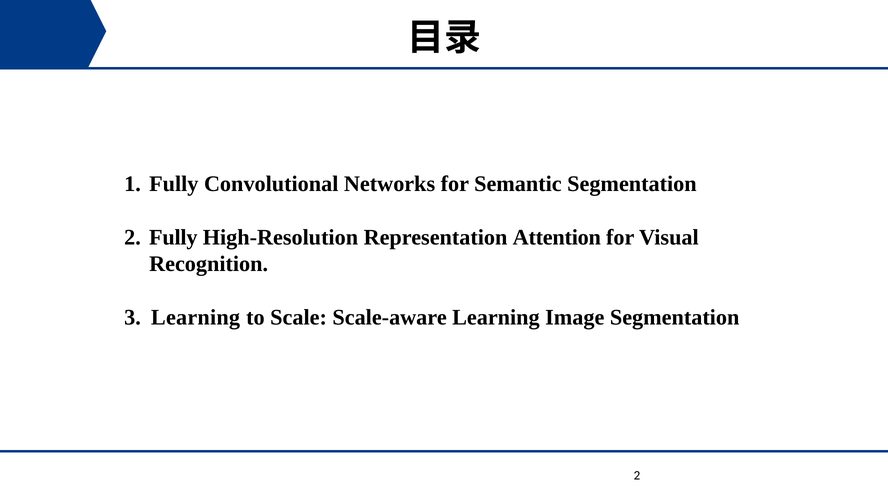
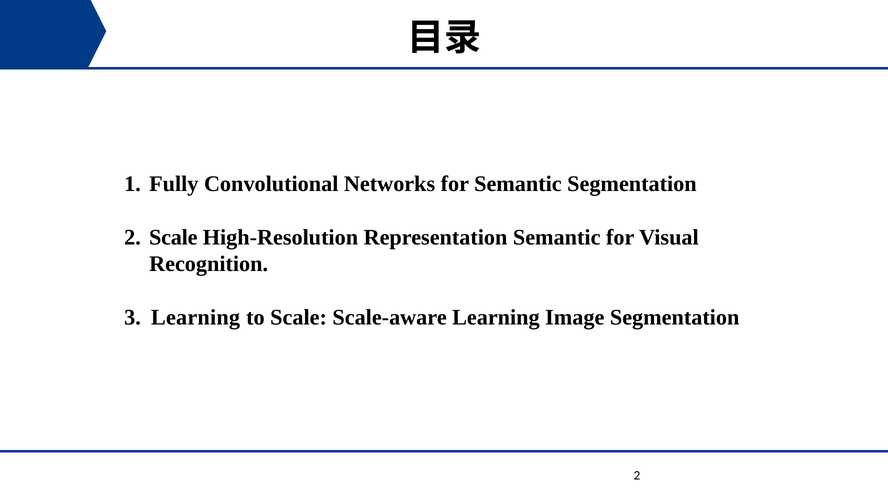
2 Fully: Fully -> Scale (173, 237)
Representation Attention: Attention -> Semantic (557, 237)
